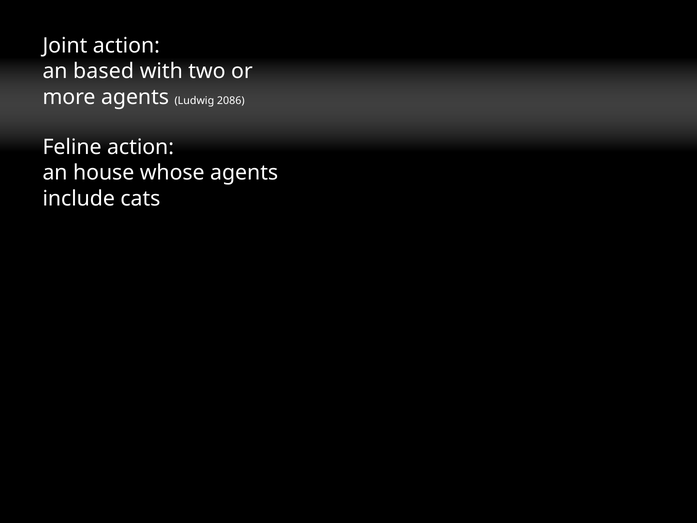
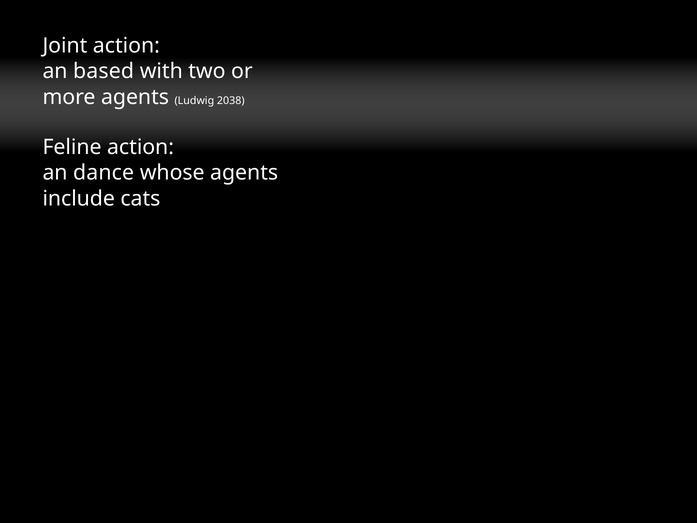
2086: 2086 -> 2038 (231, 100)
house: house -> dance (104, 173)
